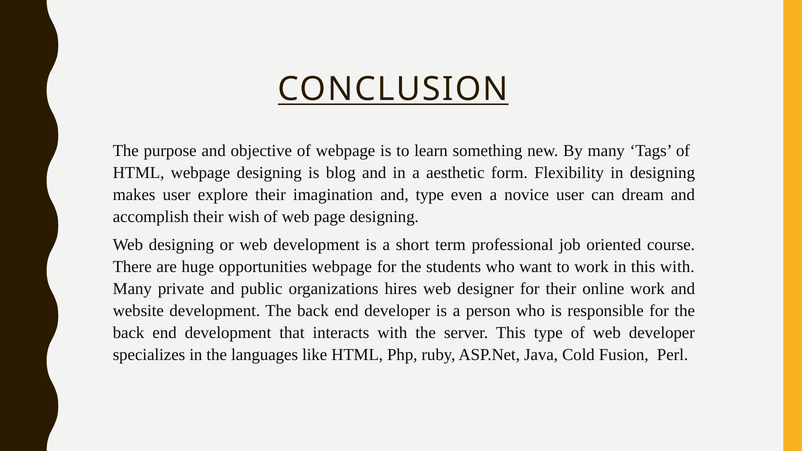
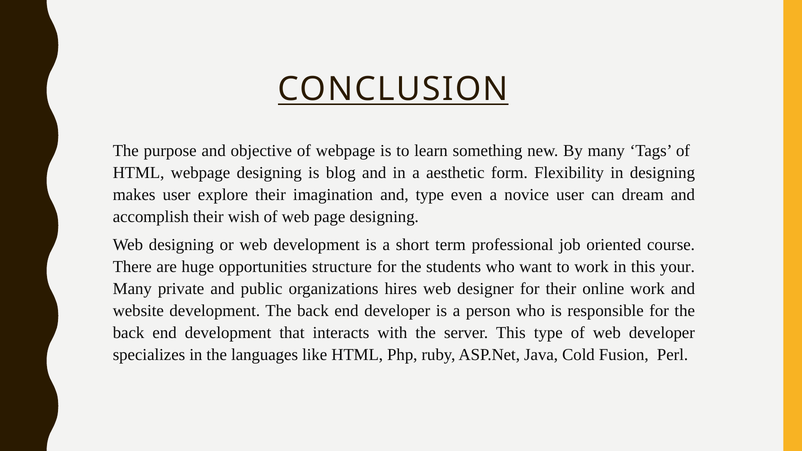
opportunities webpage: webpage -> structure (342, 267)
this with: with -> your (677, 267)
